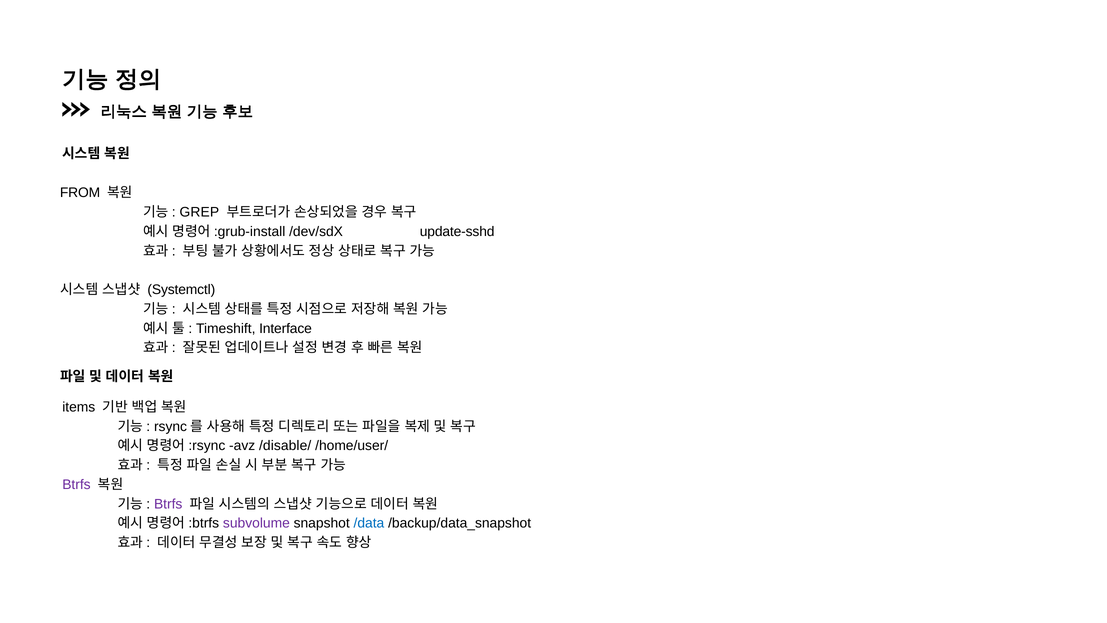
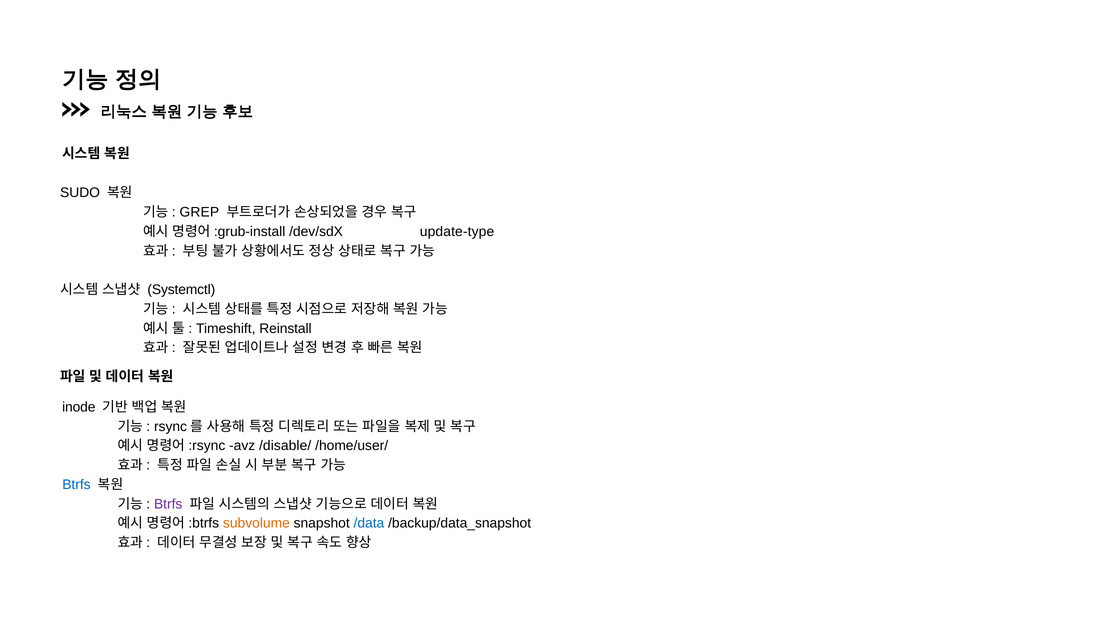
FROM: FROM -> SUDO (80, 193)
update-sshd: update-sshd -> update-type (457, 231)
Interface: Interface -> Reinstall (285, 328)
items: items -> inode (79, 407)
Btrfs colour: purple -> blue (76, 484)
subvolume colour: purple -> orange (256, 523)
